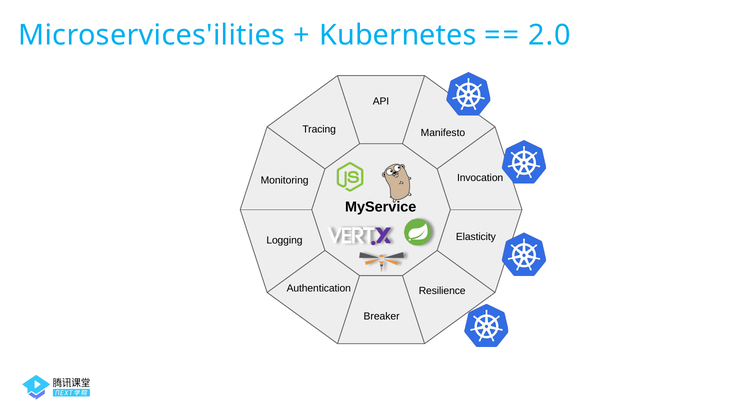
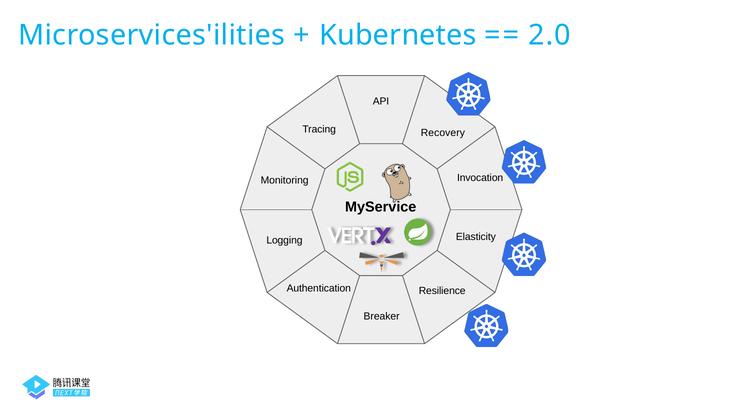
Manifesto: Manifesto -> Recovery (443, 133)
